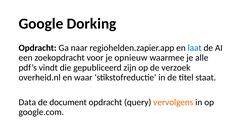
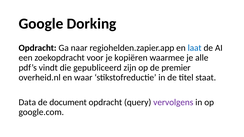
opnieuw: opnieuw -> kopiëren (131, 58)
verzoek: verzoek -> premier (176, 68)
vervolgens colour: orange -> purple (173, 102)
